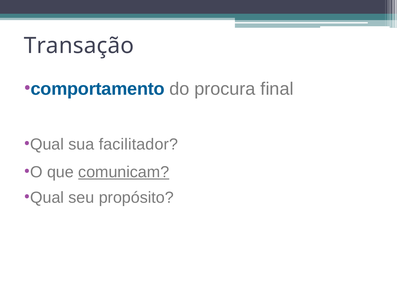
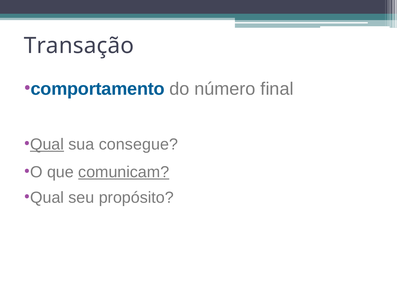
procura: procura -> número (225, 89)
Qual underline: none -> present (47, 145)
facilitador: facilitador -> consegue (138, 145)
